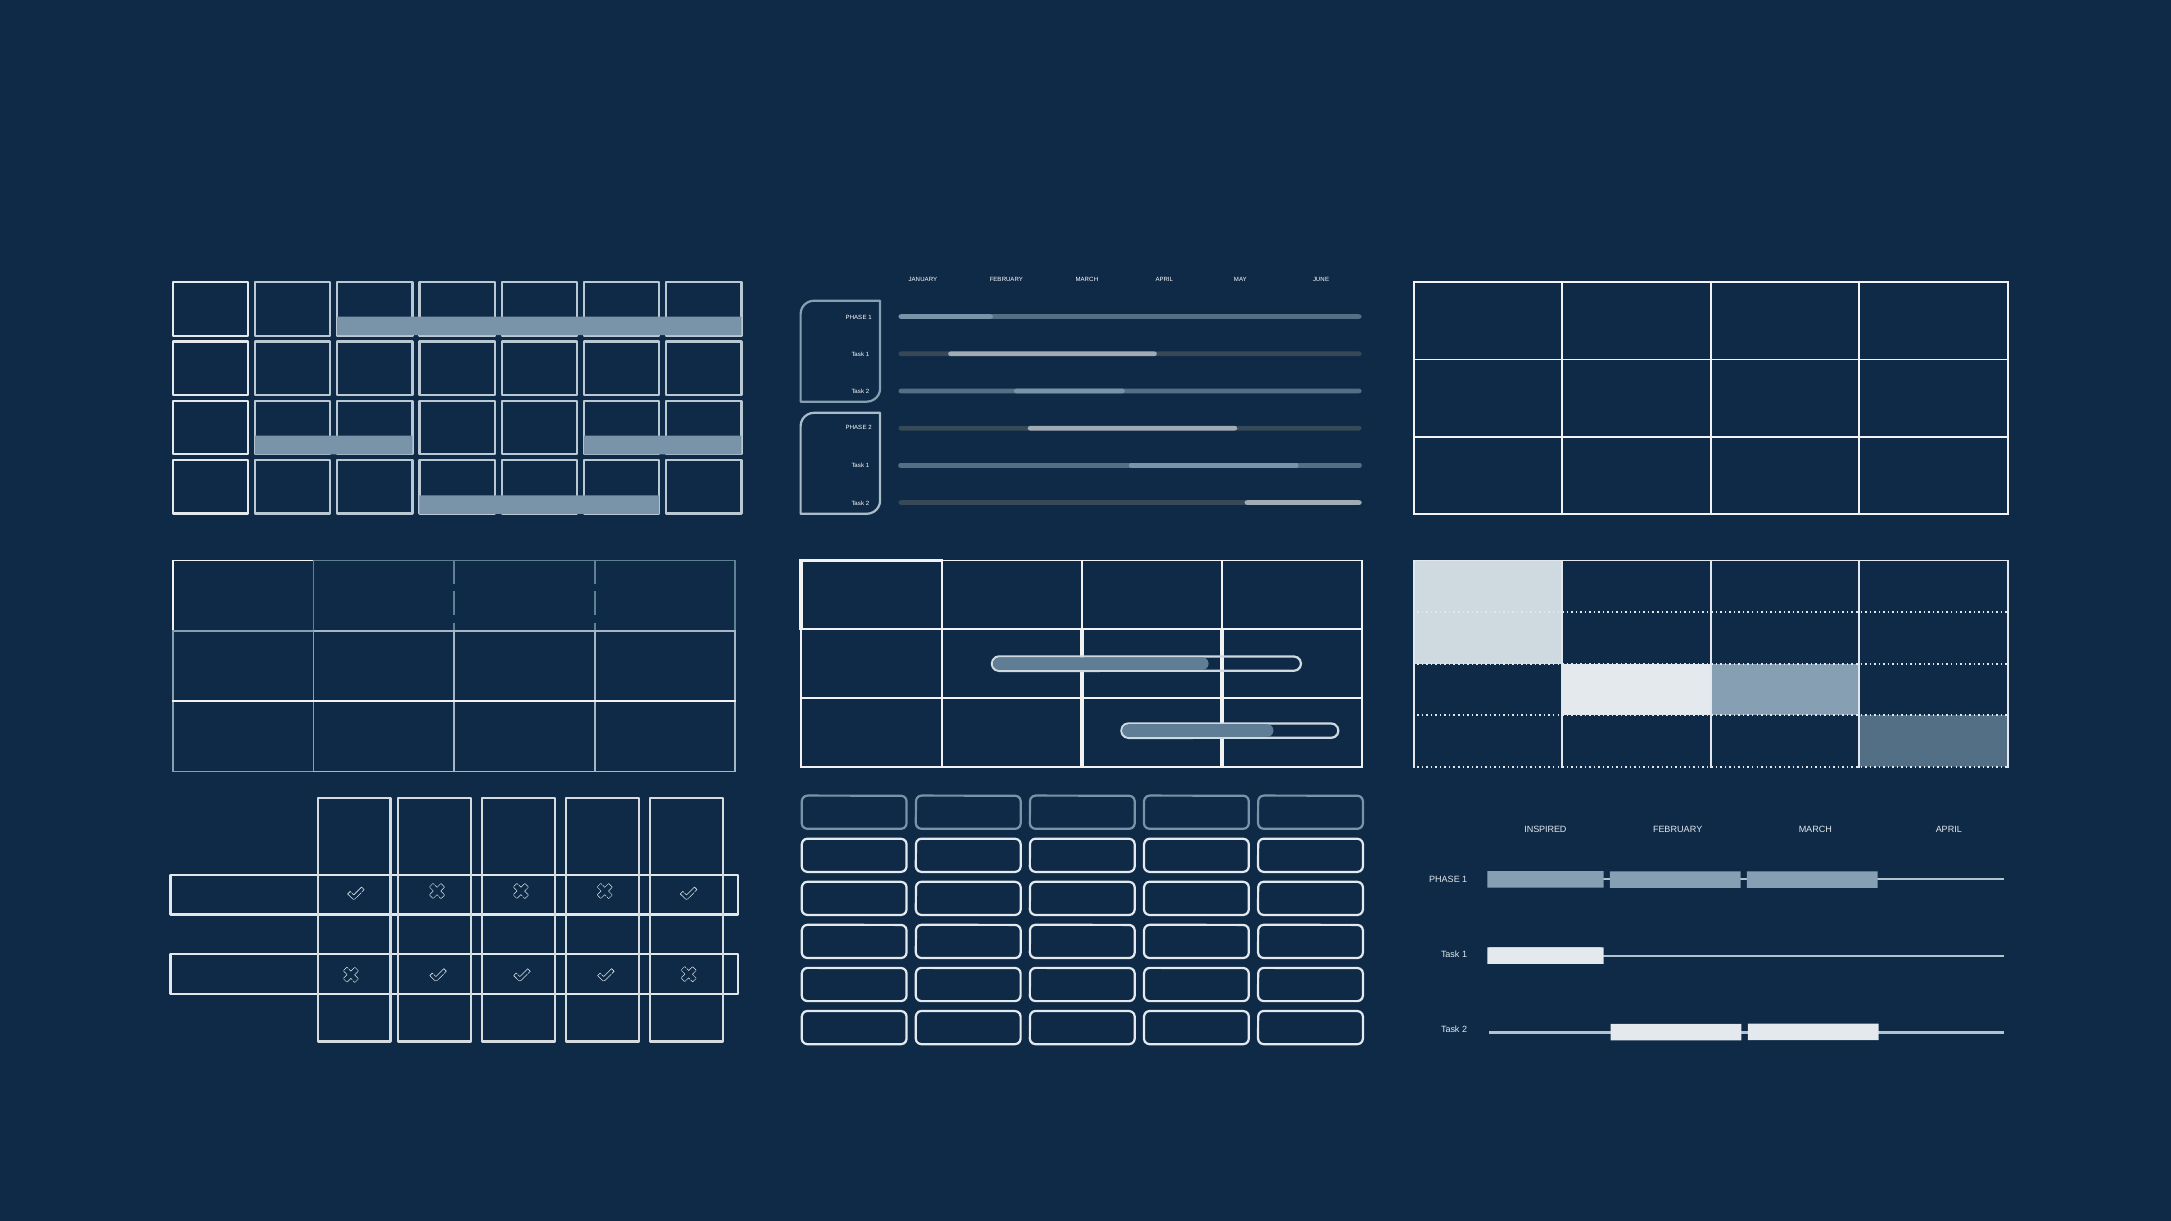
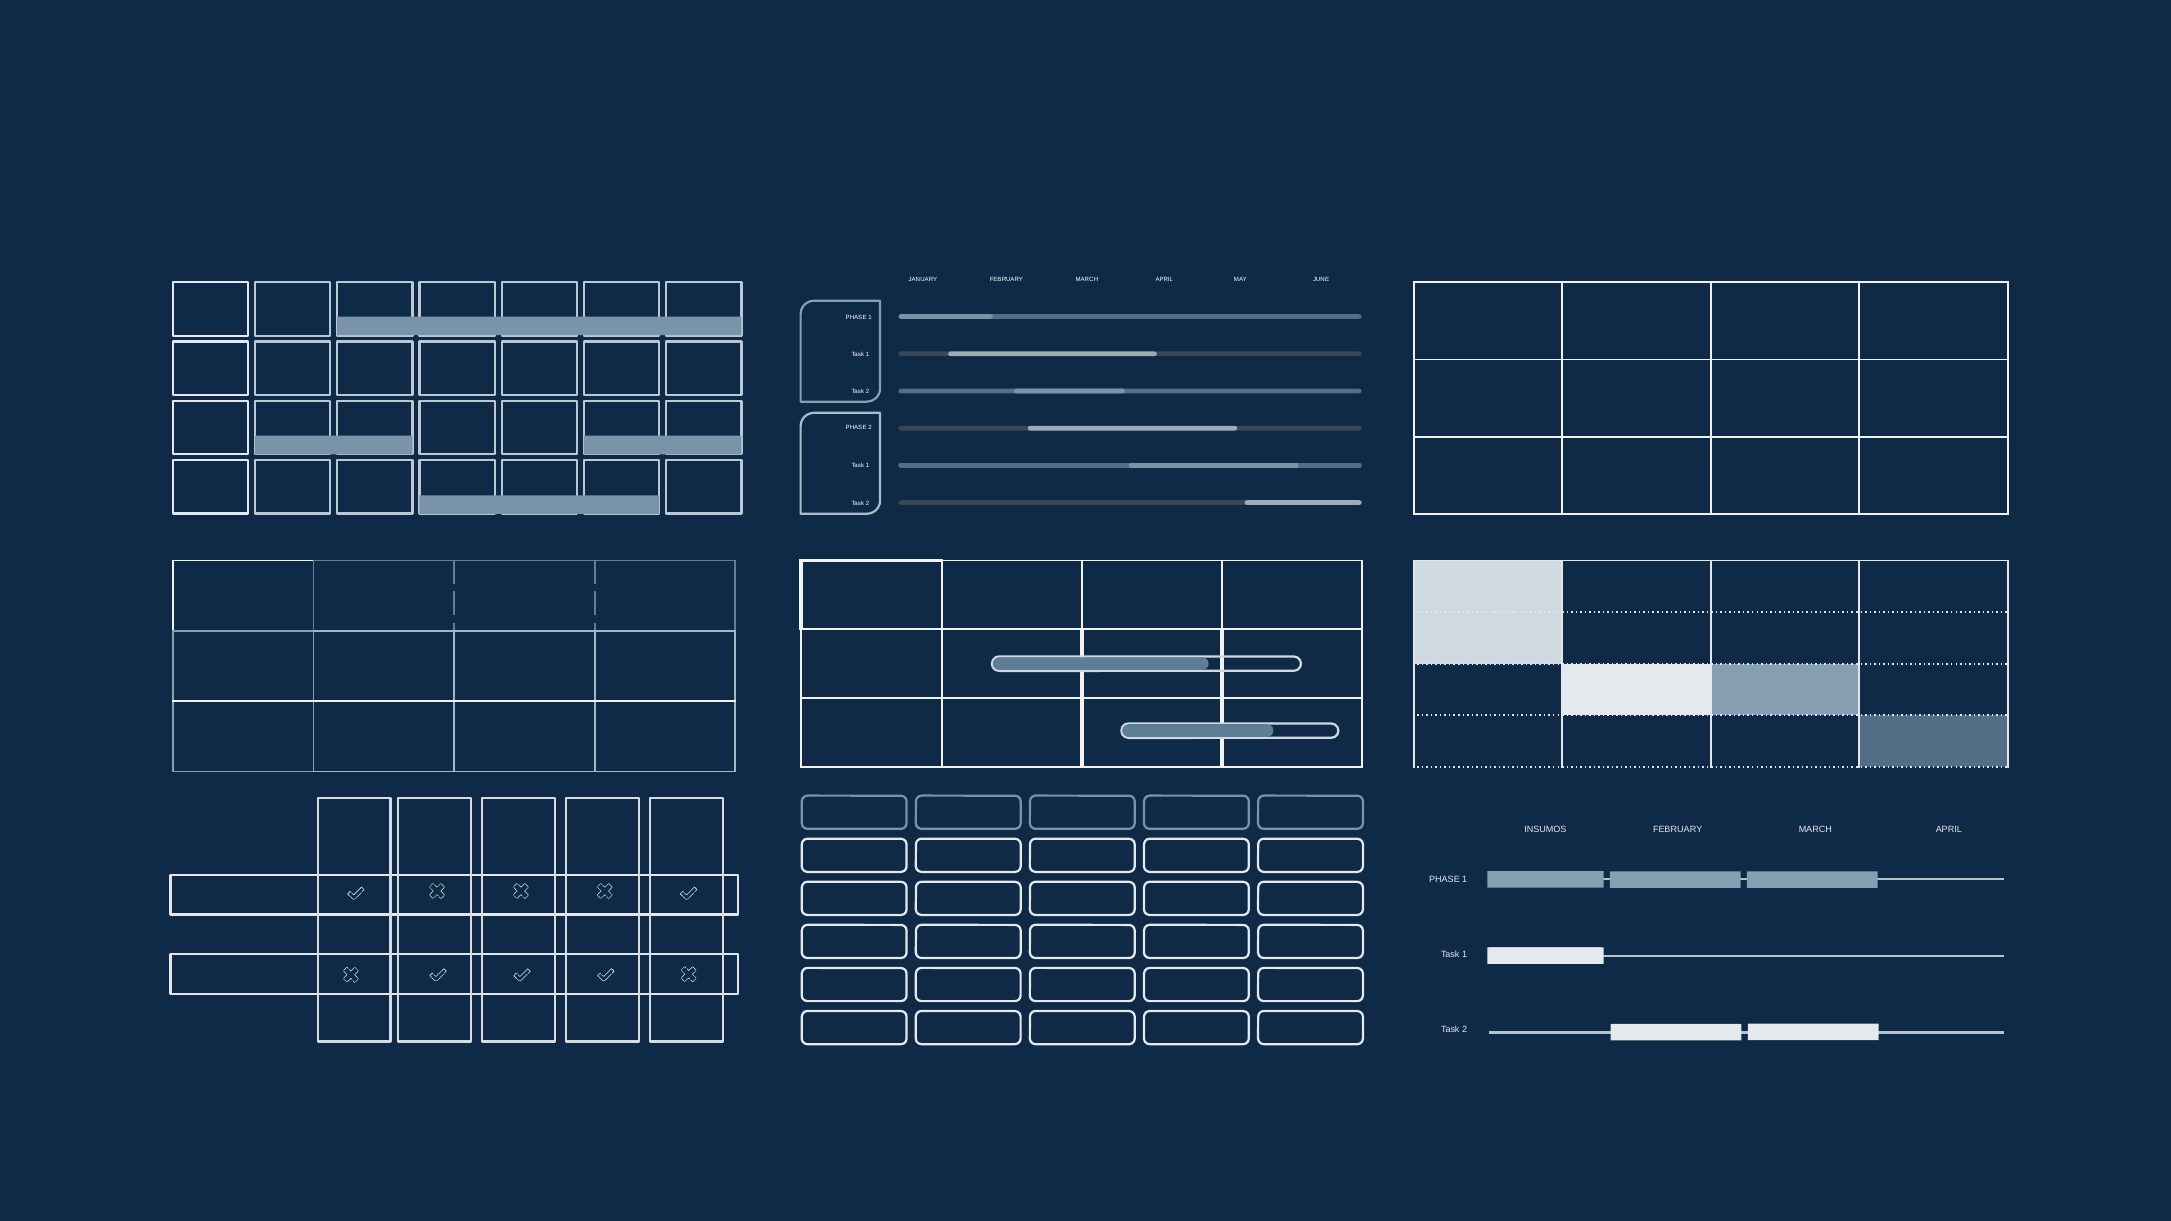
INSPIRED: INSPIRED -> INSUMOS (1545, 830)
